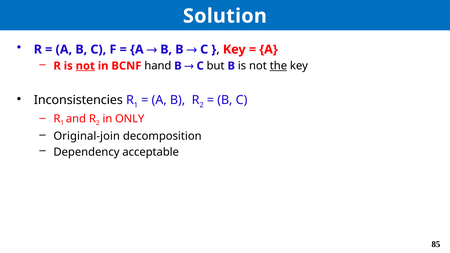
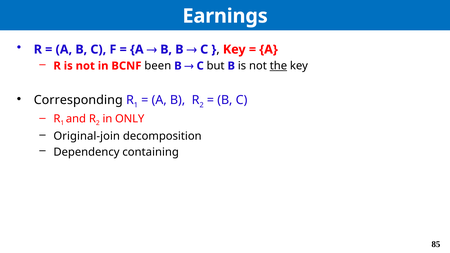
Solution: Solution -> Earnings (225, 16)
not underline: present -> none (85, 66)
hand: hand -> been (158, 66)
Inconsistencies: Inconsistencies -> Corresponding (78, 100)
acceptable: acceptable -> containing (151, 152)
